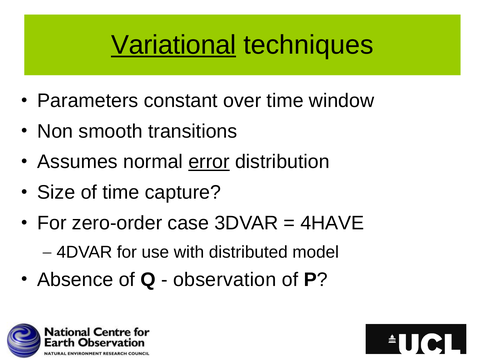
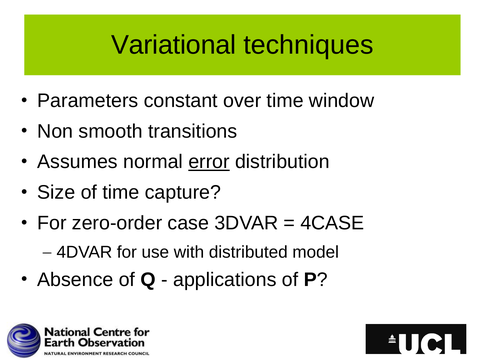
Variational underline: present -> none (174, 45)
4HAVE: 4HAVE -> 4CASE (332, 223)
observation: observation -> applications (225, 279)
